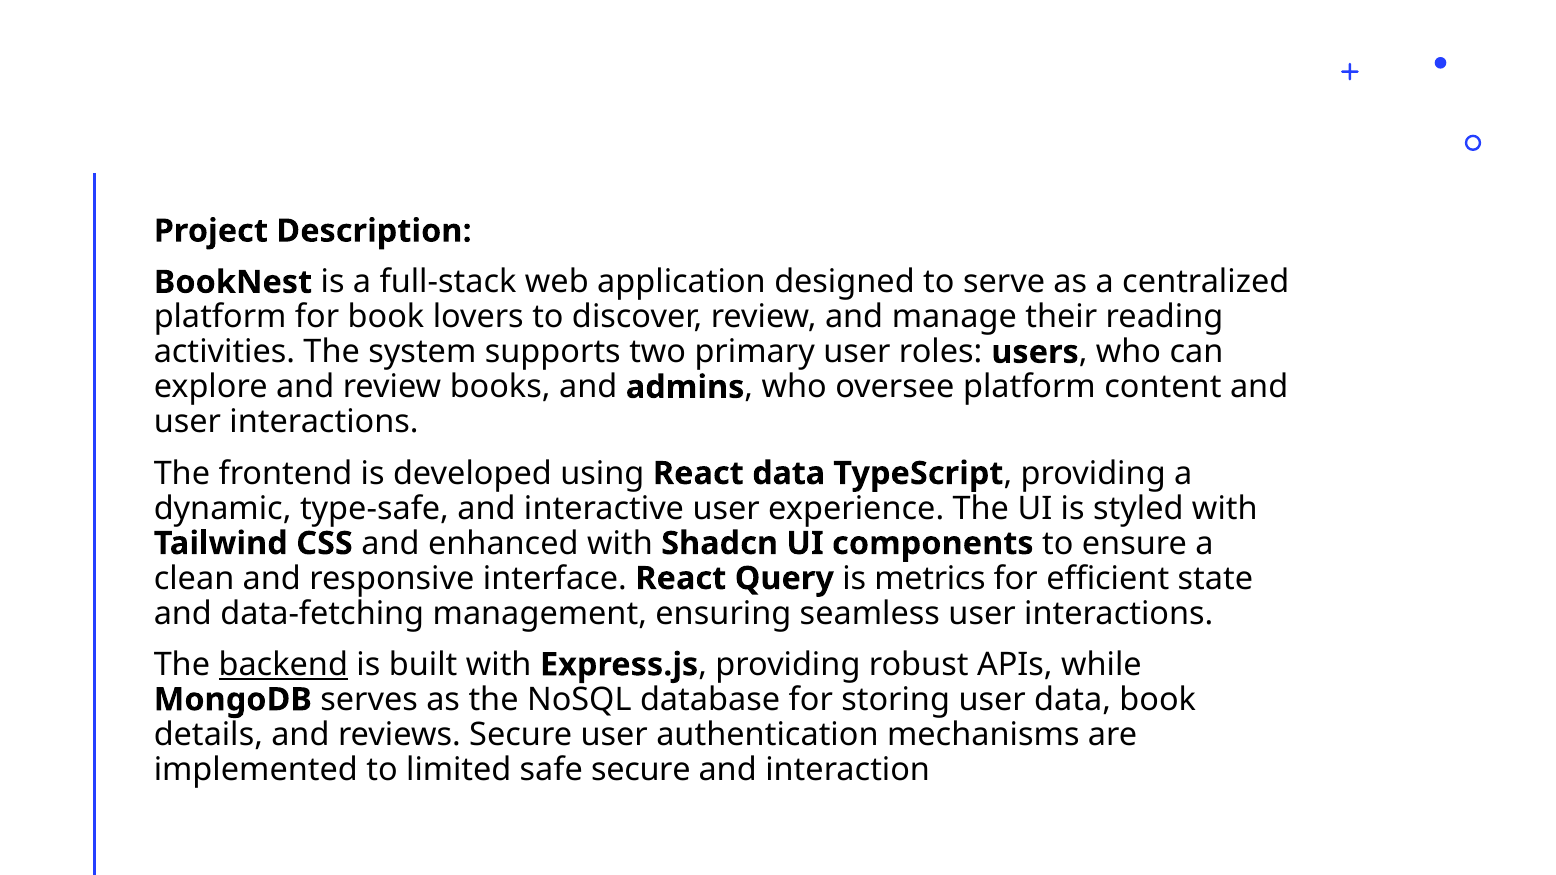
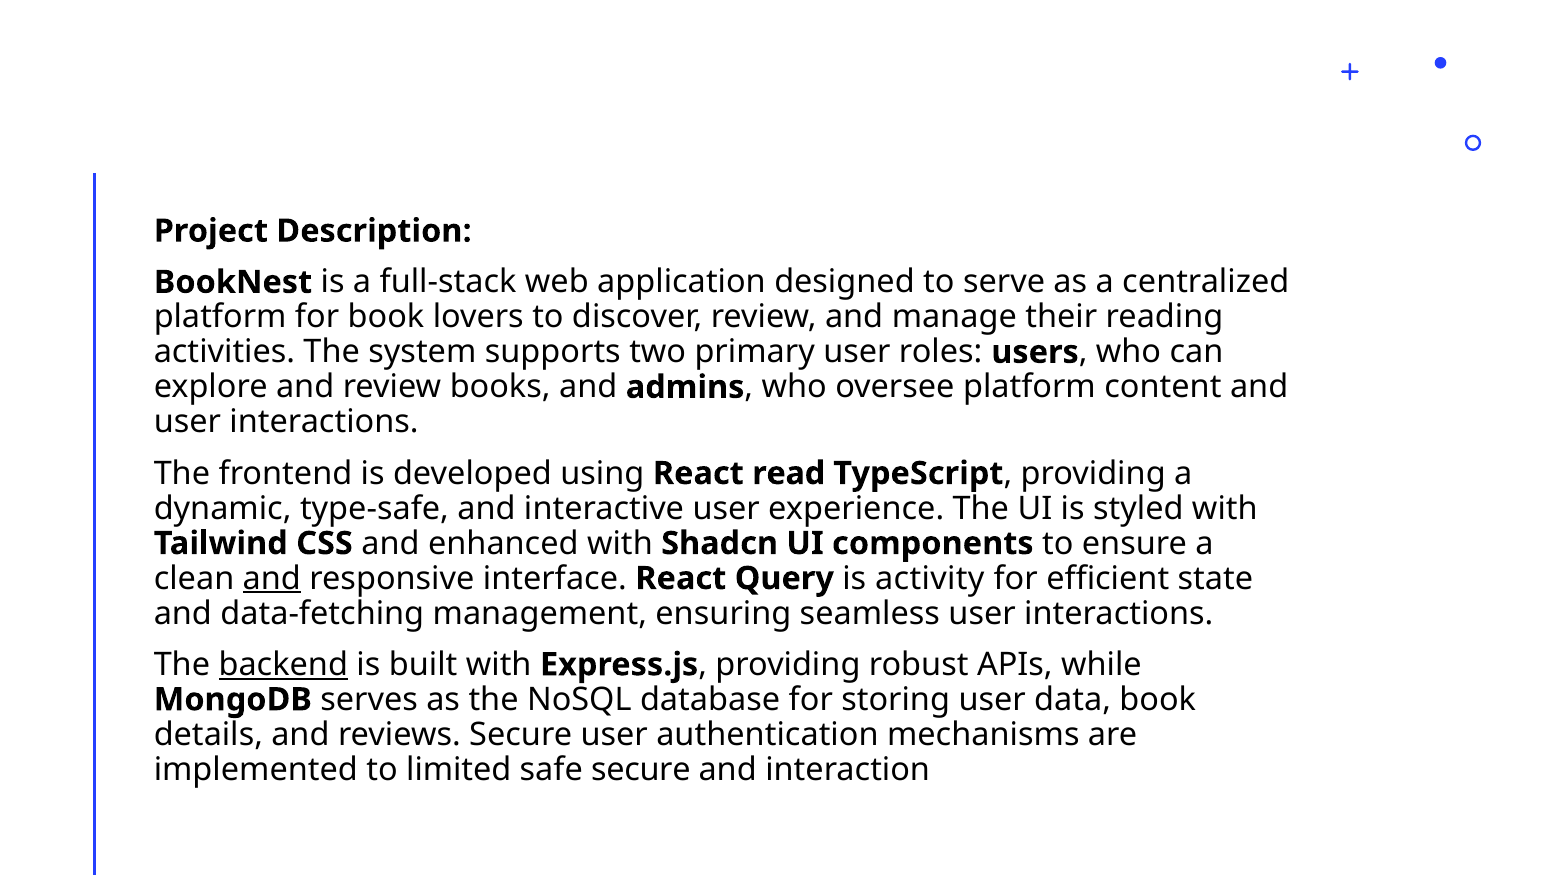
React data: data -> read (789, 474)
and underline: none -> present (272, 579)
metrics: metrics -> activity (930, 579)
